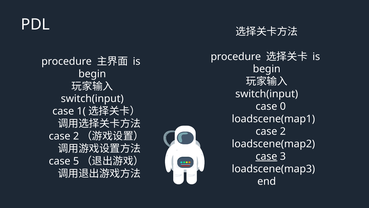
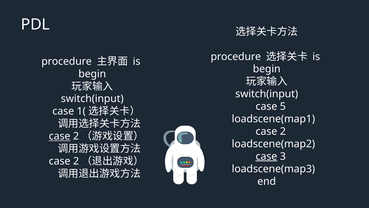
0: 0 -> 5 (283, 106)
case underline: none -> present (60, 136)
5: 5 -> 2 (76, 161)
